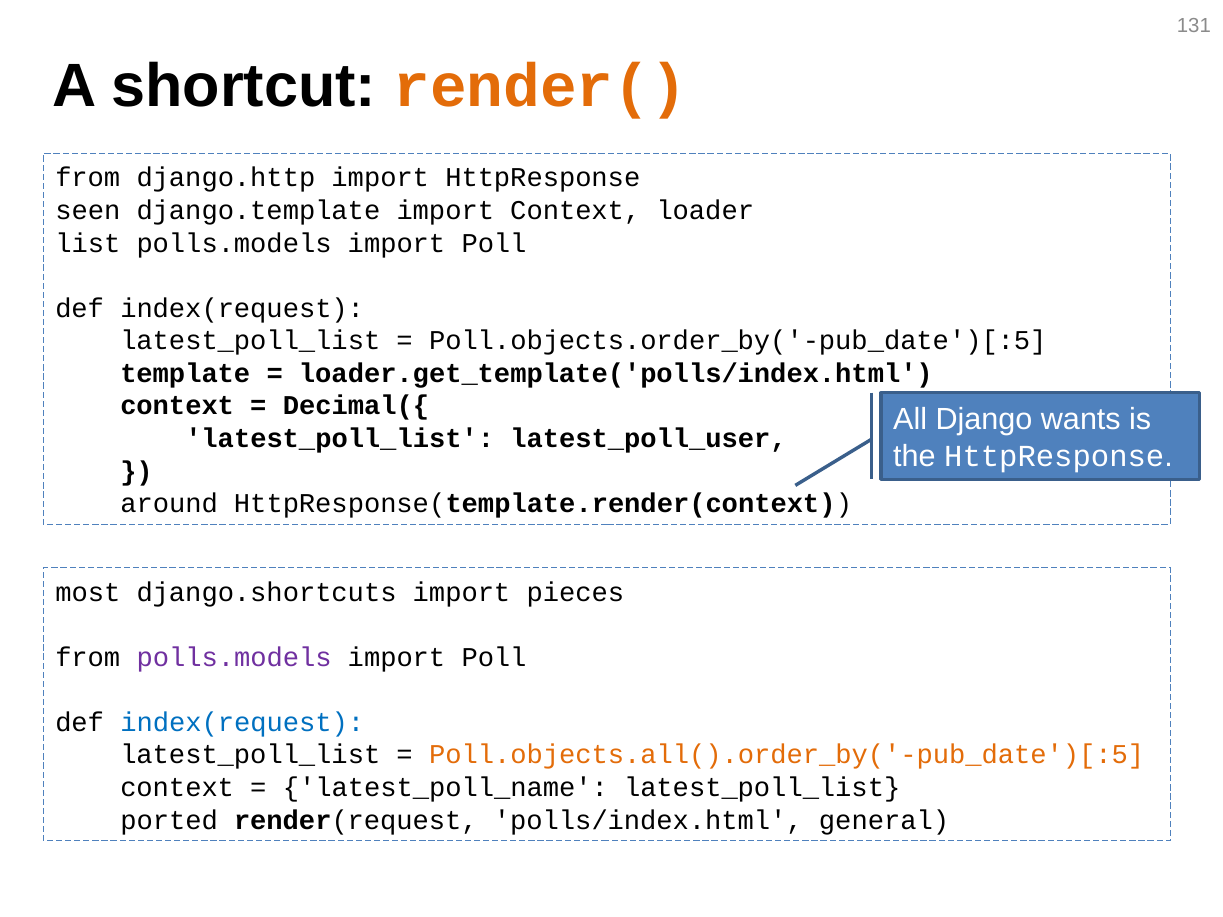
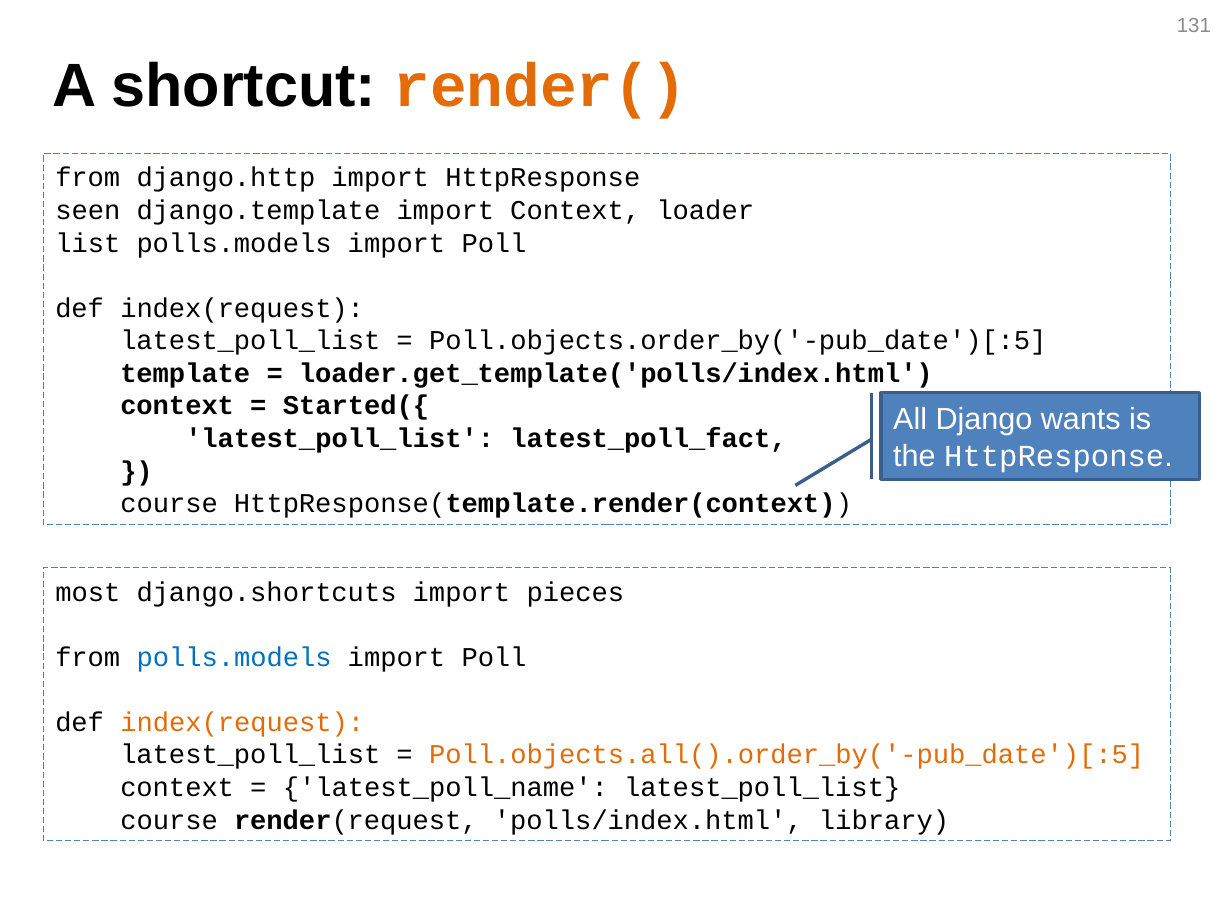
Decimal({: Decimal({ -> Started({ (356, 406)
latest_poll_user: latest_poll_user -> latest_poll_fact (648, 439)
around: around -> course (169, 504)
polls.models colour: purple -> blue (234, 657)
index(request colour: blue -> orange (242, 723)
ported: ported -> course (169, 820)
general: general -> library (884, 820)
